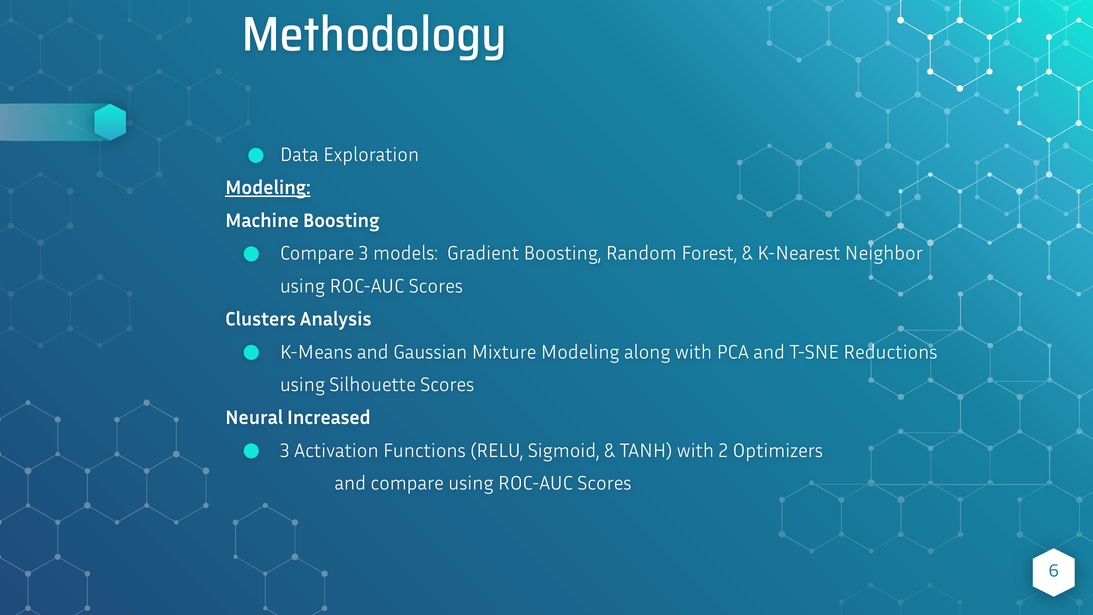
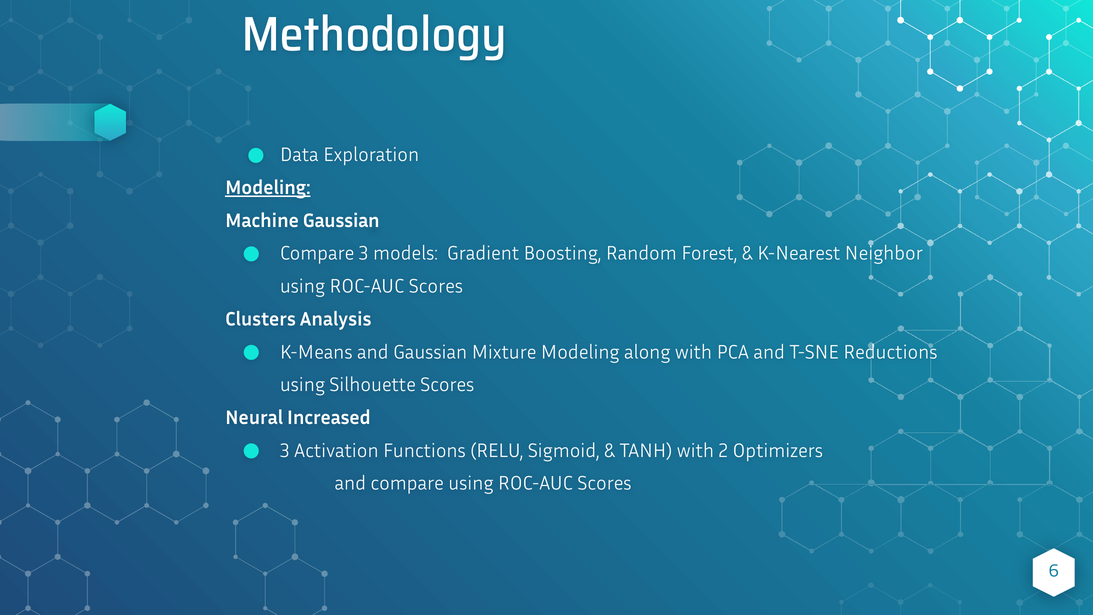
Machine Boosting: Boosting -> Gaussian (341, 221)
